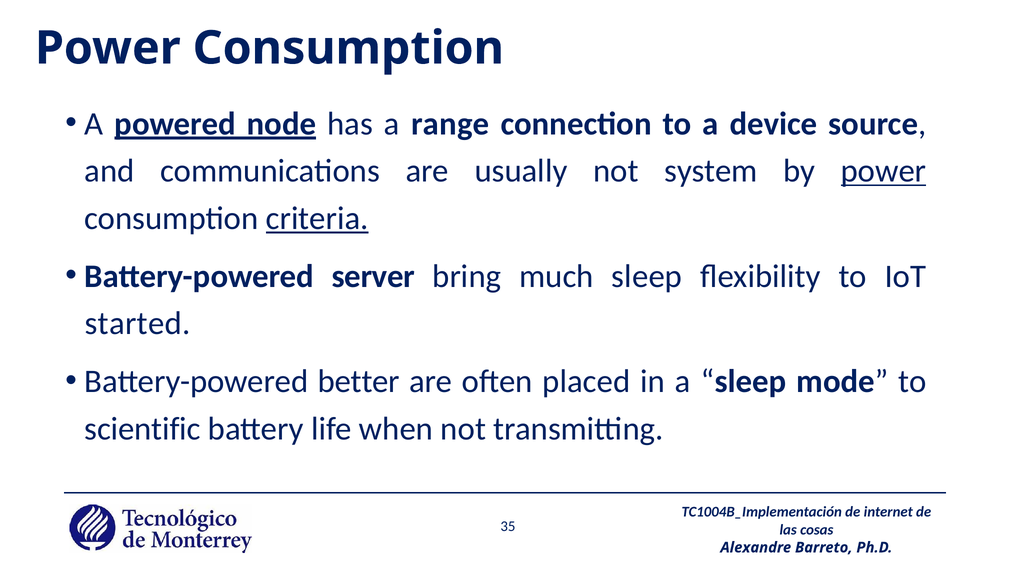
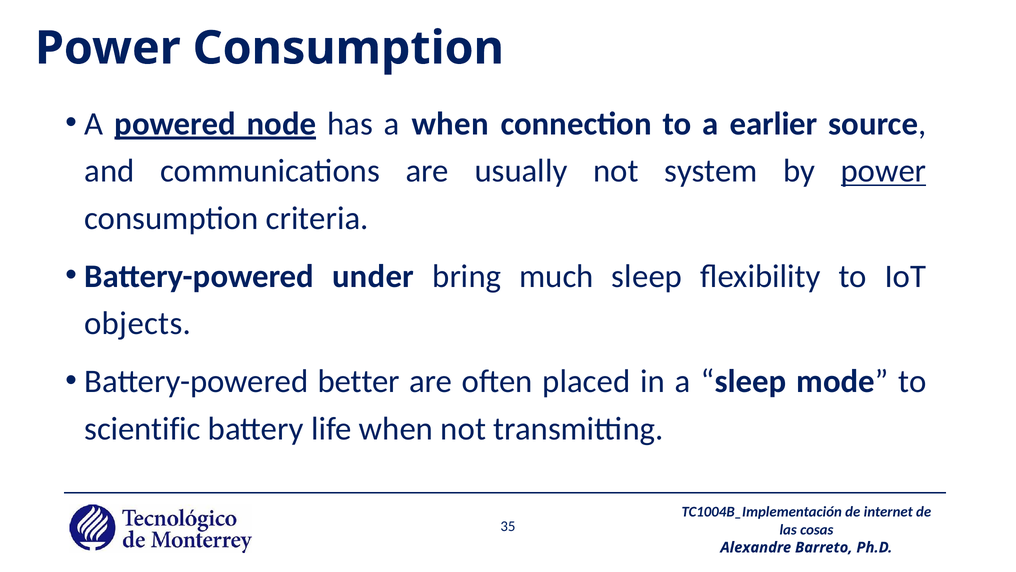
a range: range -> when (450, 124)
device: device -> earlier (774, 124)
criteria underline: present -> none (317, 218)
server: server -> under (373, 276)
started: started -> objects (138, 323)
